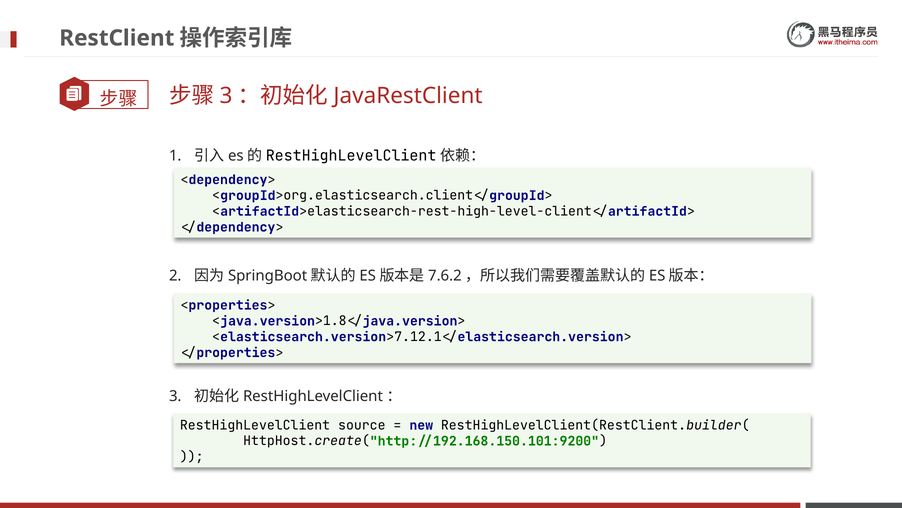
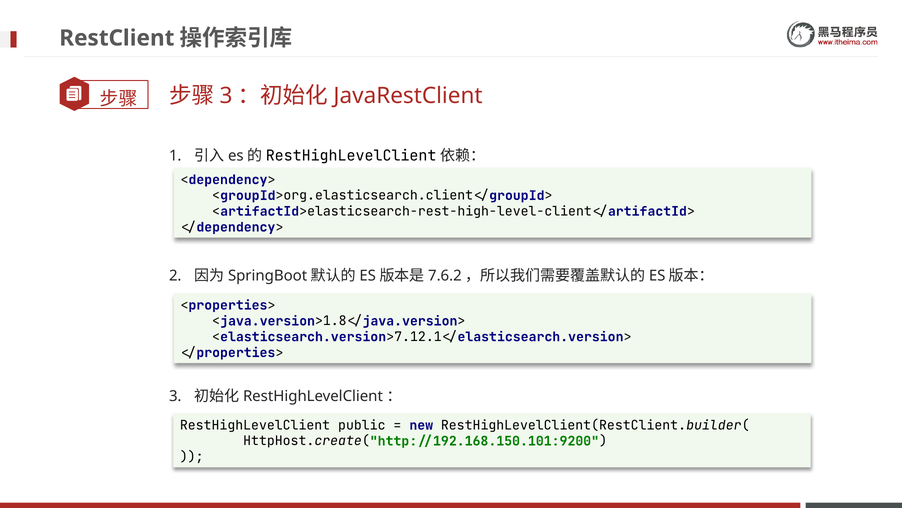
source: source -> public (362, 425)
